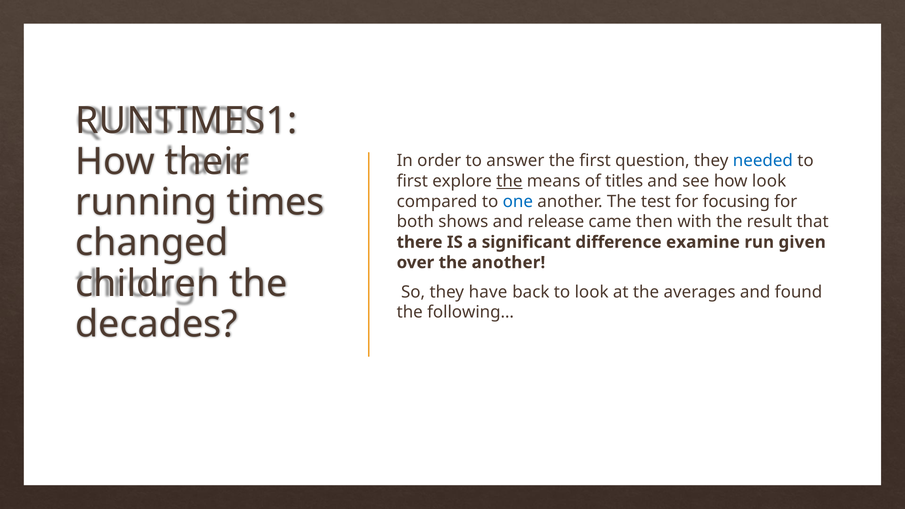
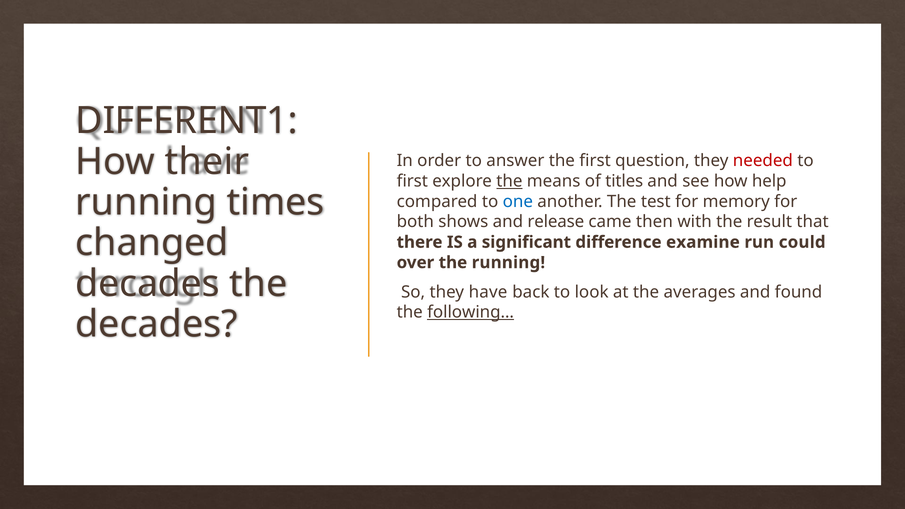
RUNTIMES1: RUNTIMES1 -> DIFFERENT1 (187, 121)
needed colour: blue -> red (763, 161)
how look: look -> help (769, 181)
focusing: focusing -> memory (736, 201)
given: given -> could (802, 242)
the another: another -> running (508, 263)
children: children -> decades (148, 284)
following… underline: none -> present (471, 312)
